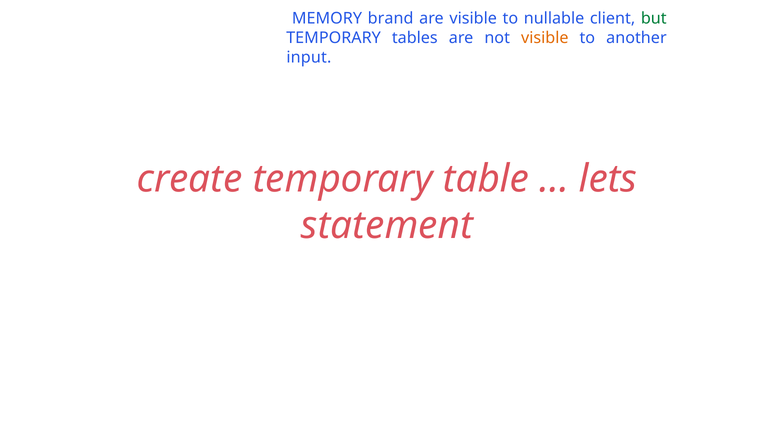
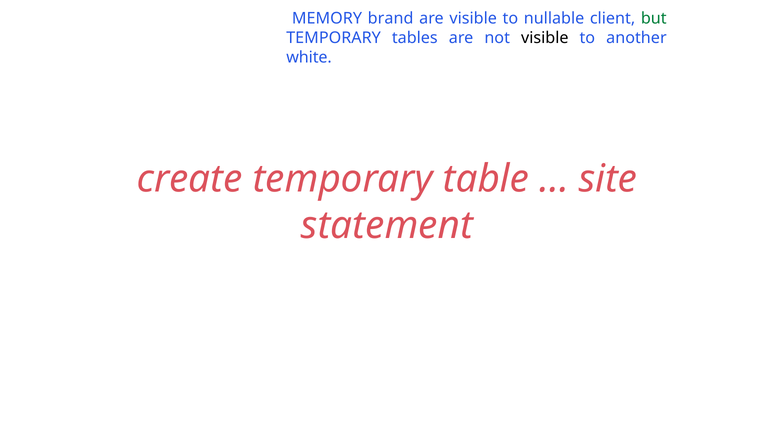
visible colour: orange -> black (545, 38)
input: input -> white (309, 57)
lets: lets -> site (608, 179)
